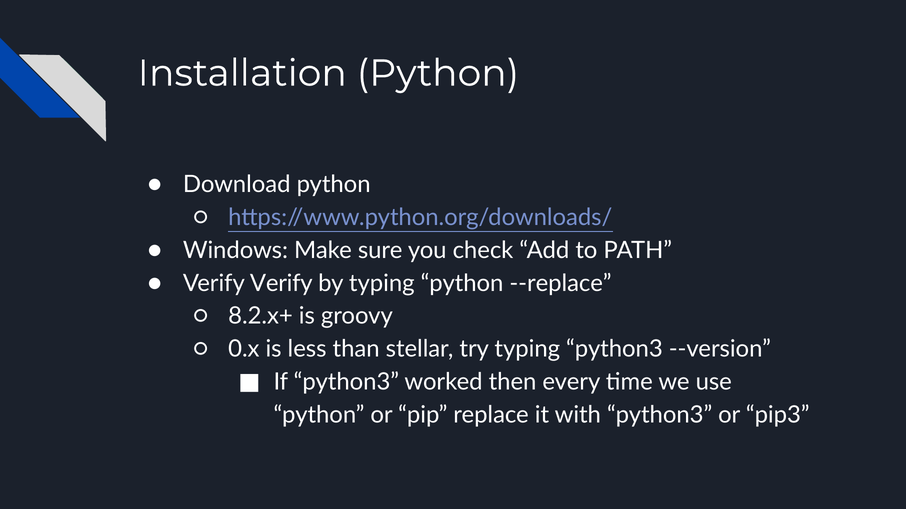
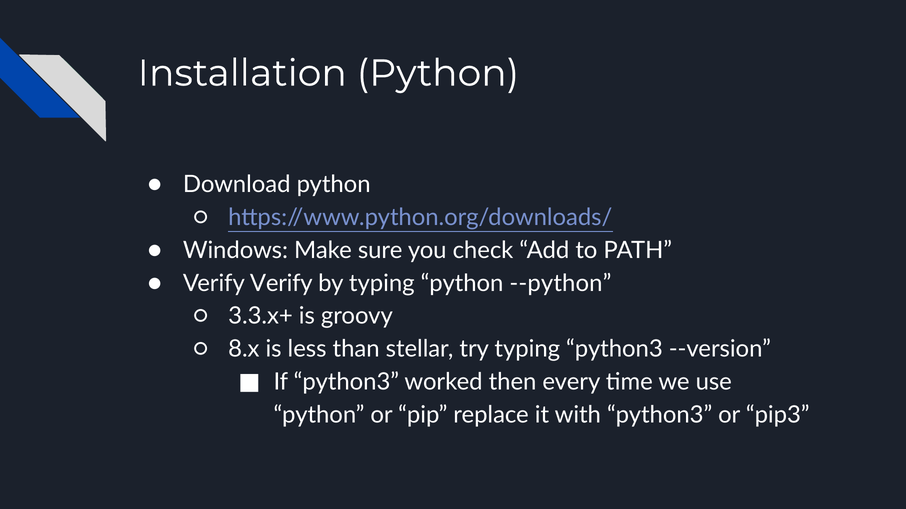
--replace: --replace -> --python (560, 284)
8.2.x+: 8.2.x+ -> 3.3.x+ (260, 316)
0.x: 0.x -> 8.x (244, 349)
